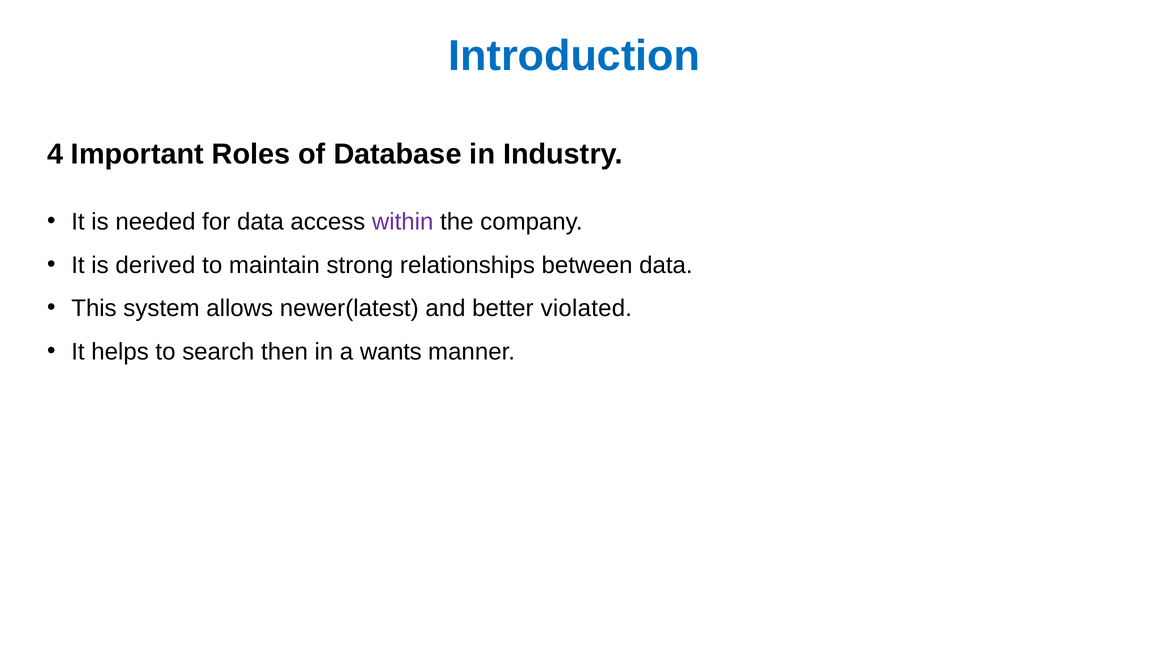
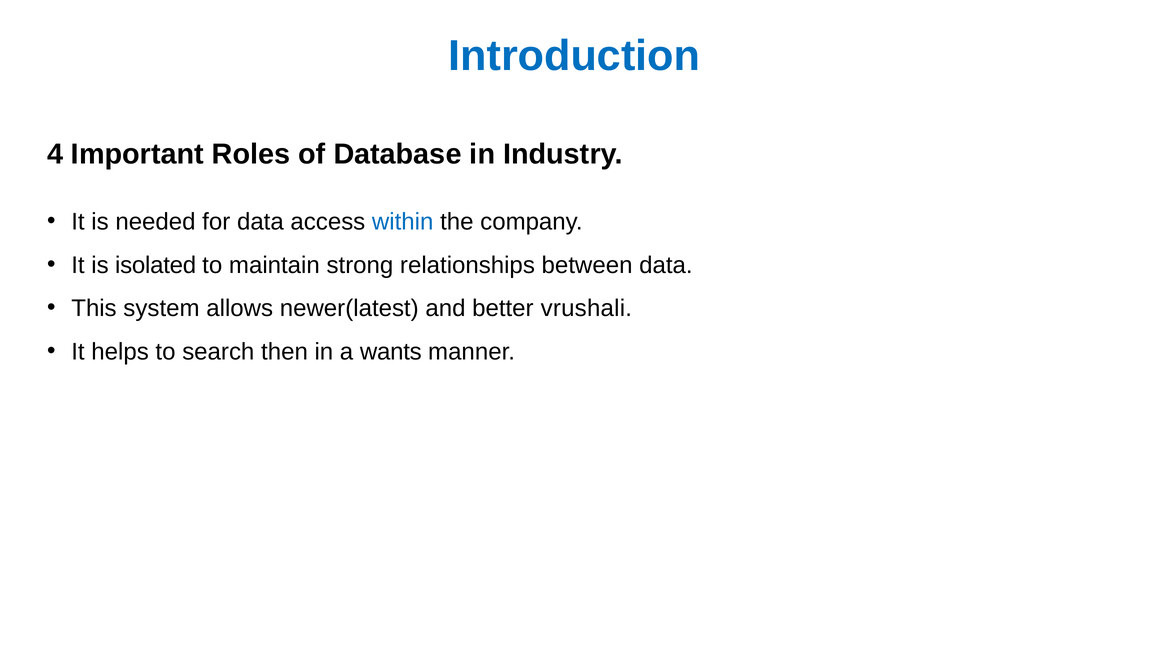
within colour: purple -> blue (403, 222)
derived: derived -> isolated (156, 265)
violated: violated -> vrushali (586, 308)
